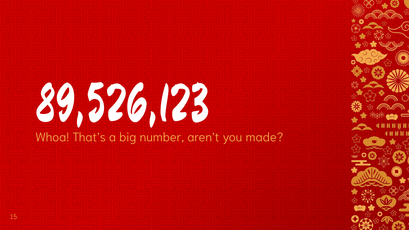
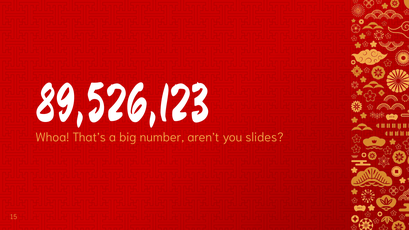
made: made -> slides (264, 138)
